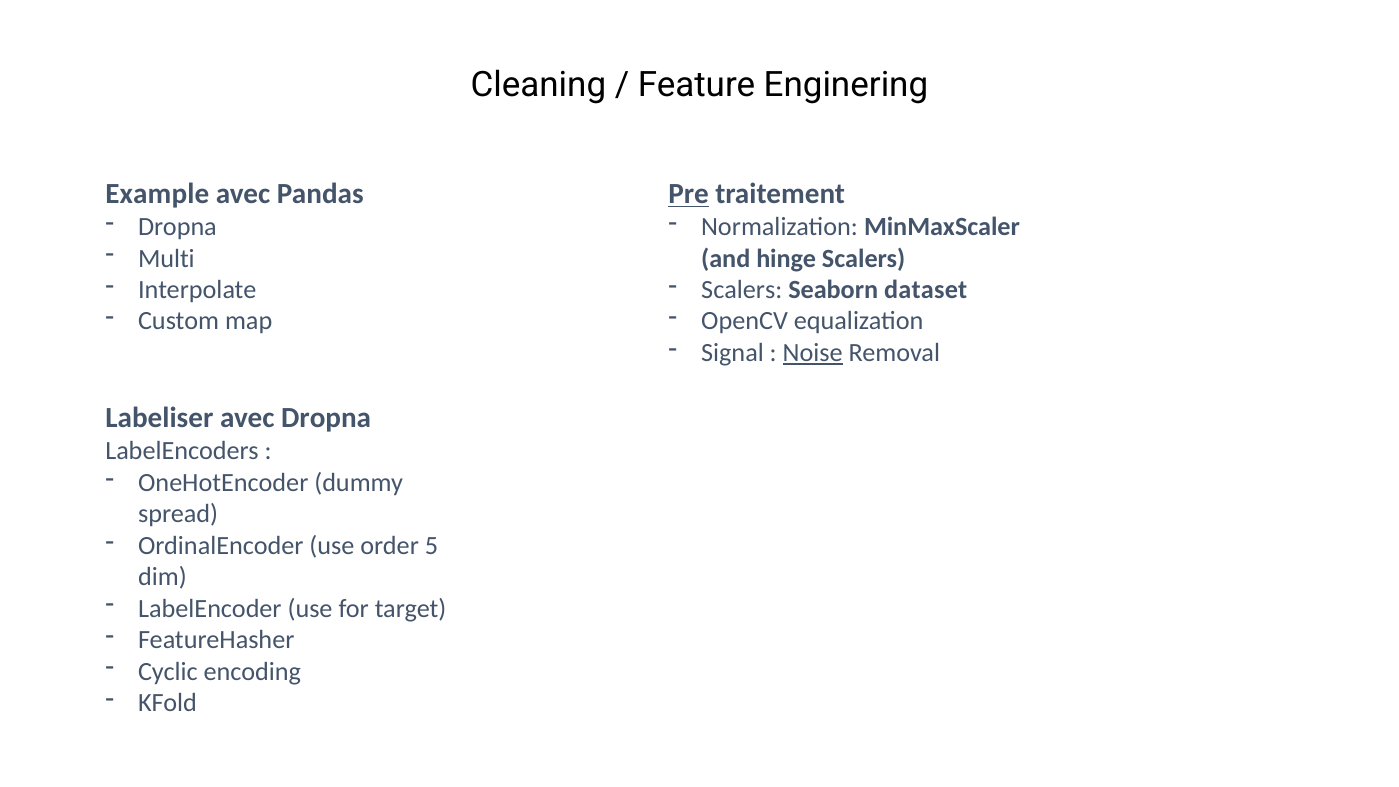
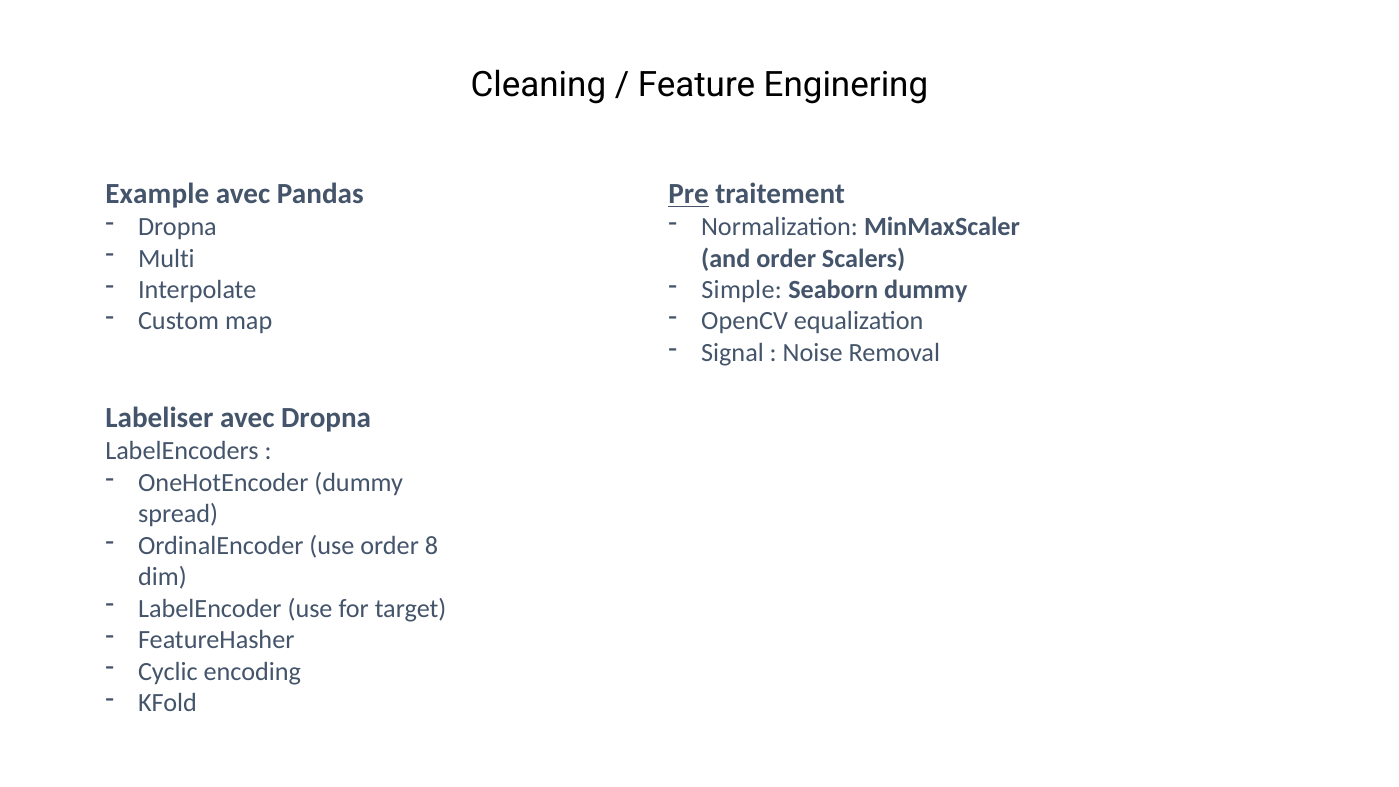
and hinge: hinge -> order (786, 258)
Scalers: Scalers -> Simple (742, 290)
Seaborn dataset: dataset -> dummy (926, 290)
Noise underline: present -> none (813, 353)
5: 5 -> 8 (431, 546)
